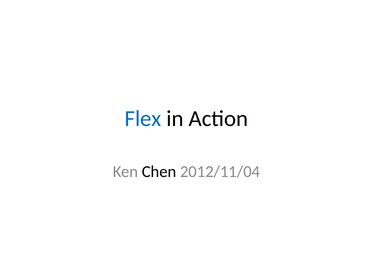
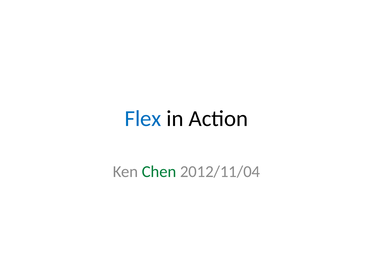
Chen colour: black -> green (159, 171)
